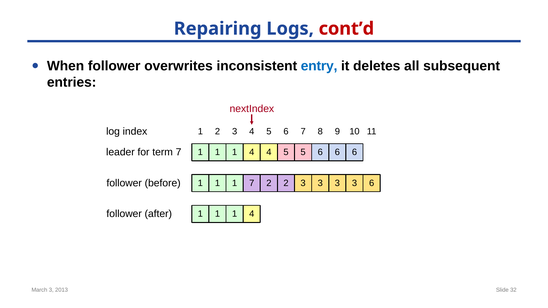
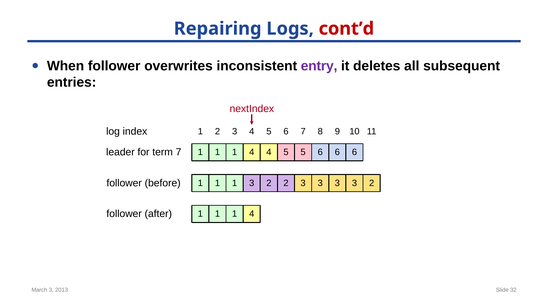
entry colour: blue -> purple (319, 66)
before 7: 7 -> 3 (252, 183)
2 6: 6 -> 2 (372, 183)
